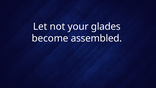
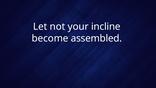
glades: glades -> incline (106, 26)
